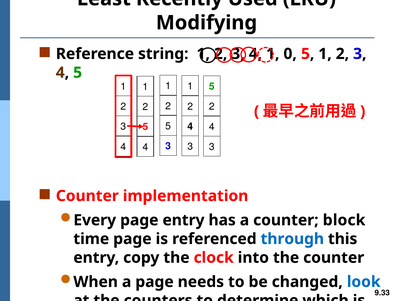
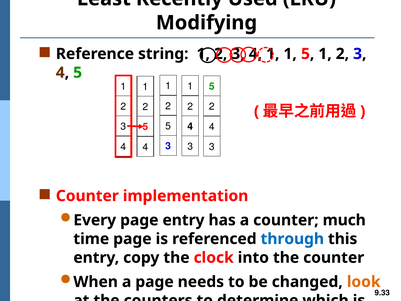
1 0: 0 -> 1 (290, 54)
block: block -> much (344, 220)
look colour: blue -> orange (364, 282)
